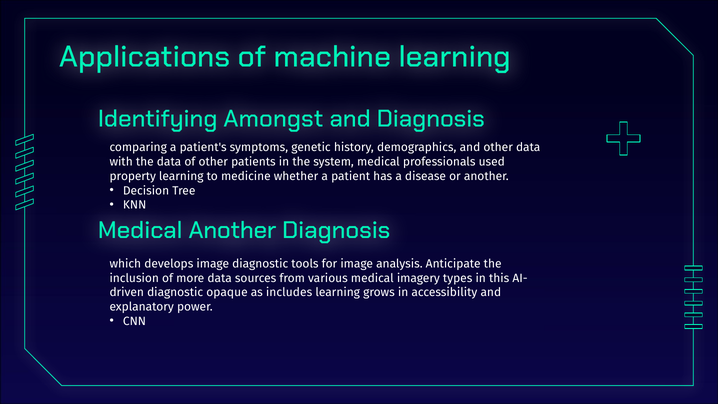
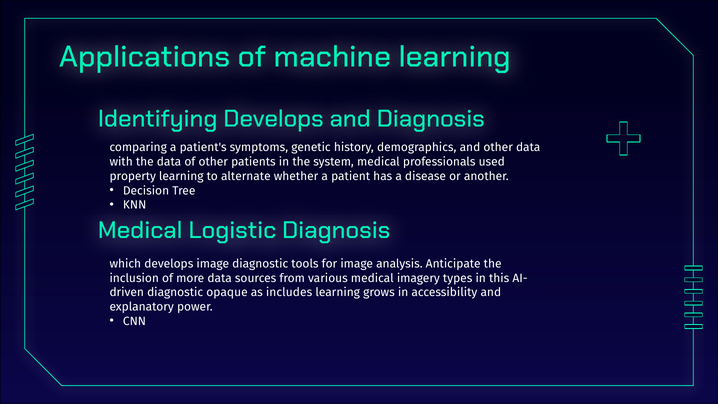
Identifying Amongst: Amongst -> Develops (274, 119)
medicine: medicine -> alternate (246, 176)
Medical Another: Another -> Logistic (232, 230)
